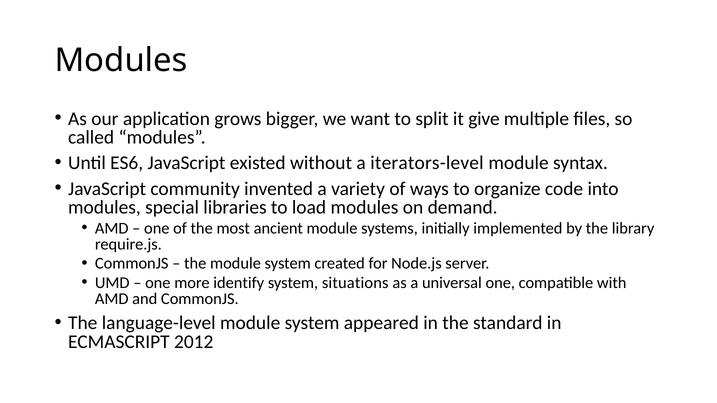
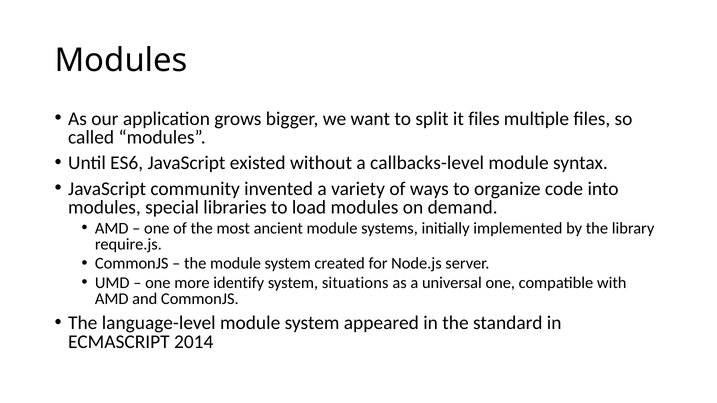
it give: give -> files (484, 119)
iterators-level: iterators-level -> callbacks-level (427, 163)
2012: 2012 -> 2014 (194, 342)
